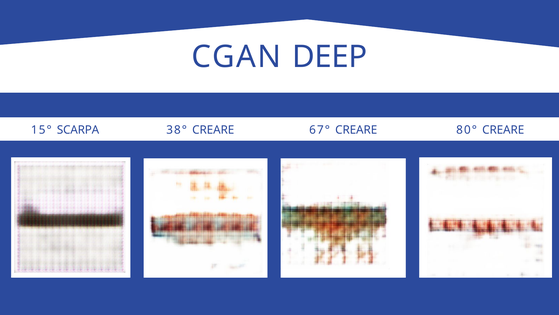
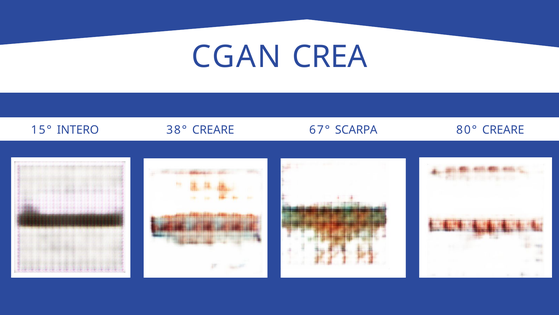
DEEP: DEEP -> CREA (330, 57)
SCARPA: SCARPA -> INTERO (78, 130)
67° CREARE: CREARE -> SCARPA (356, 130)
